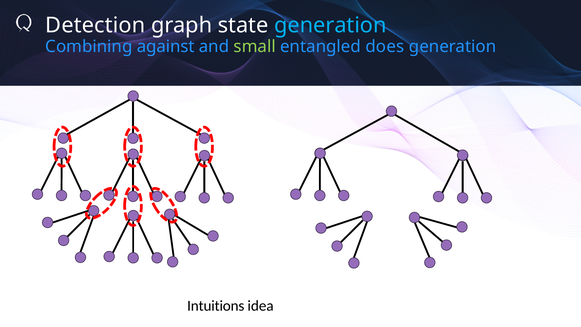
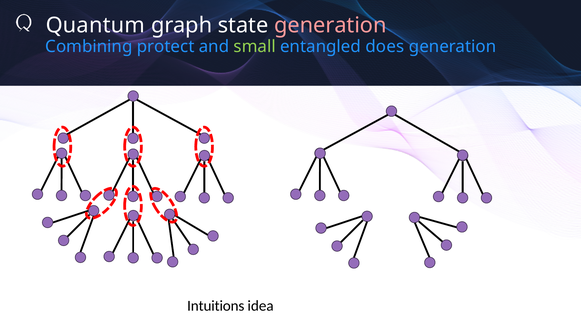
Detection: Detection -> Quantum (95, 25)
generation colour: light blue -> pink (330, 25)
against: against -> protect (166, 47)
